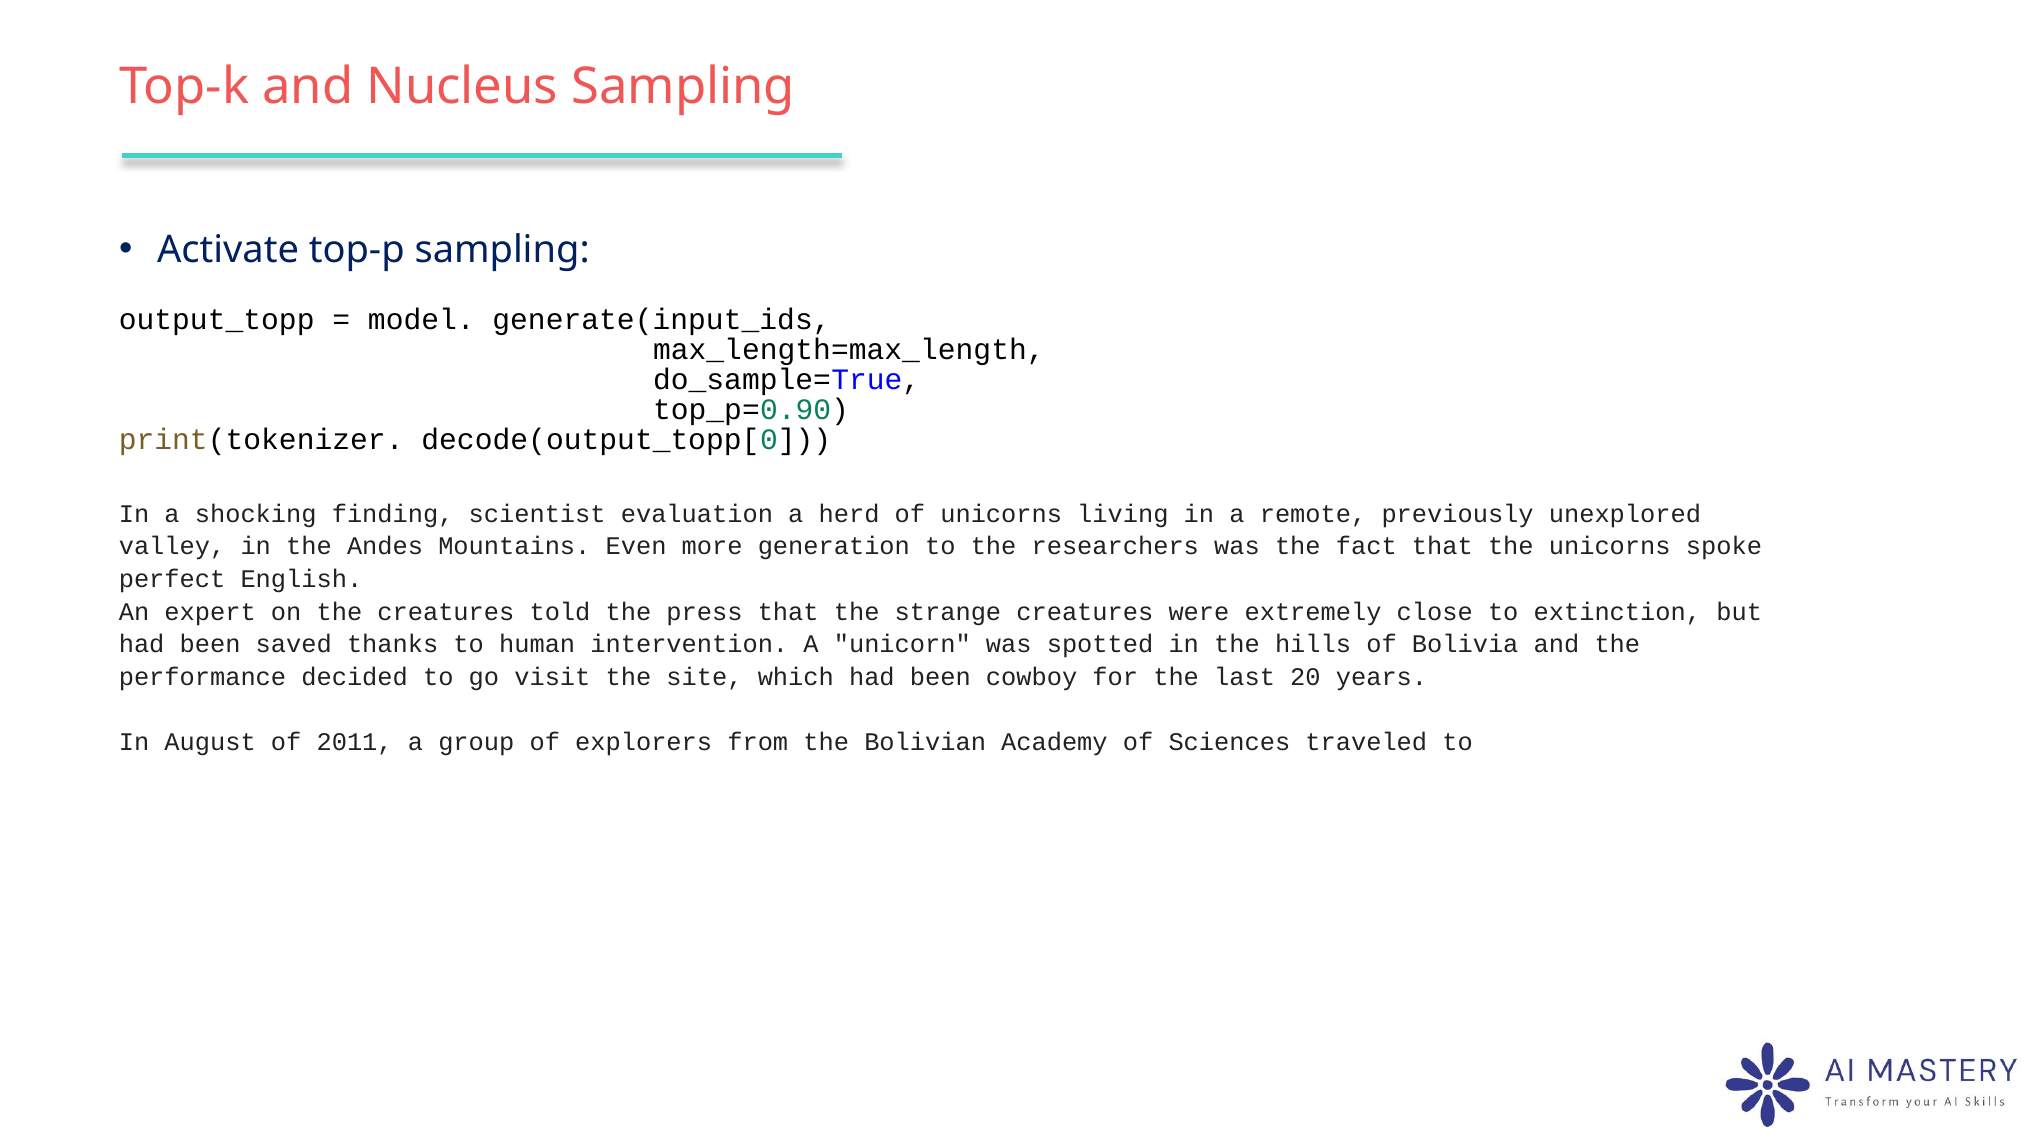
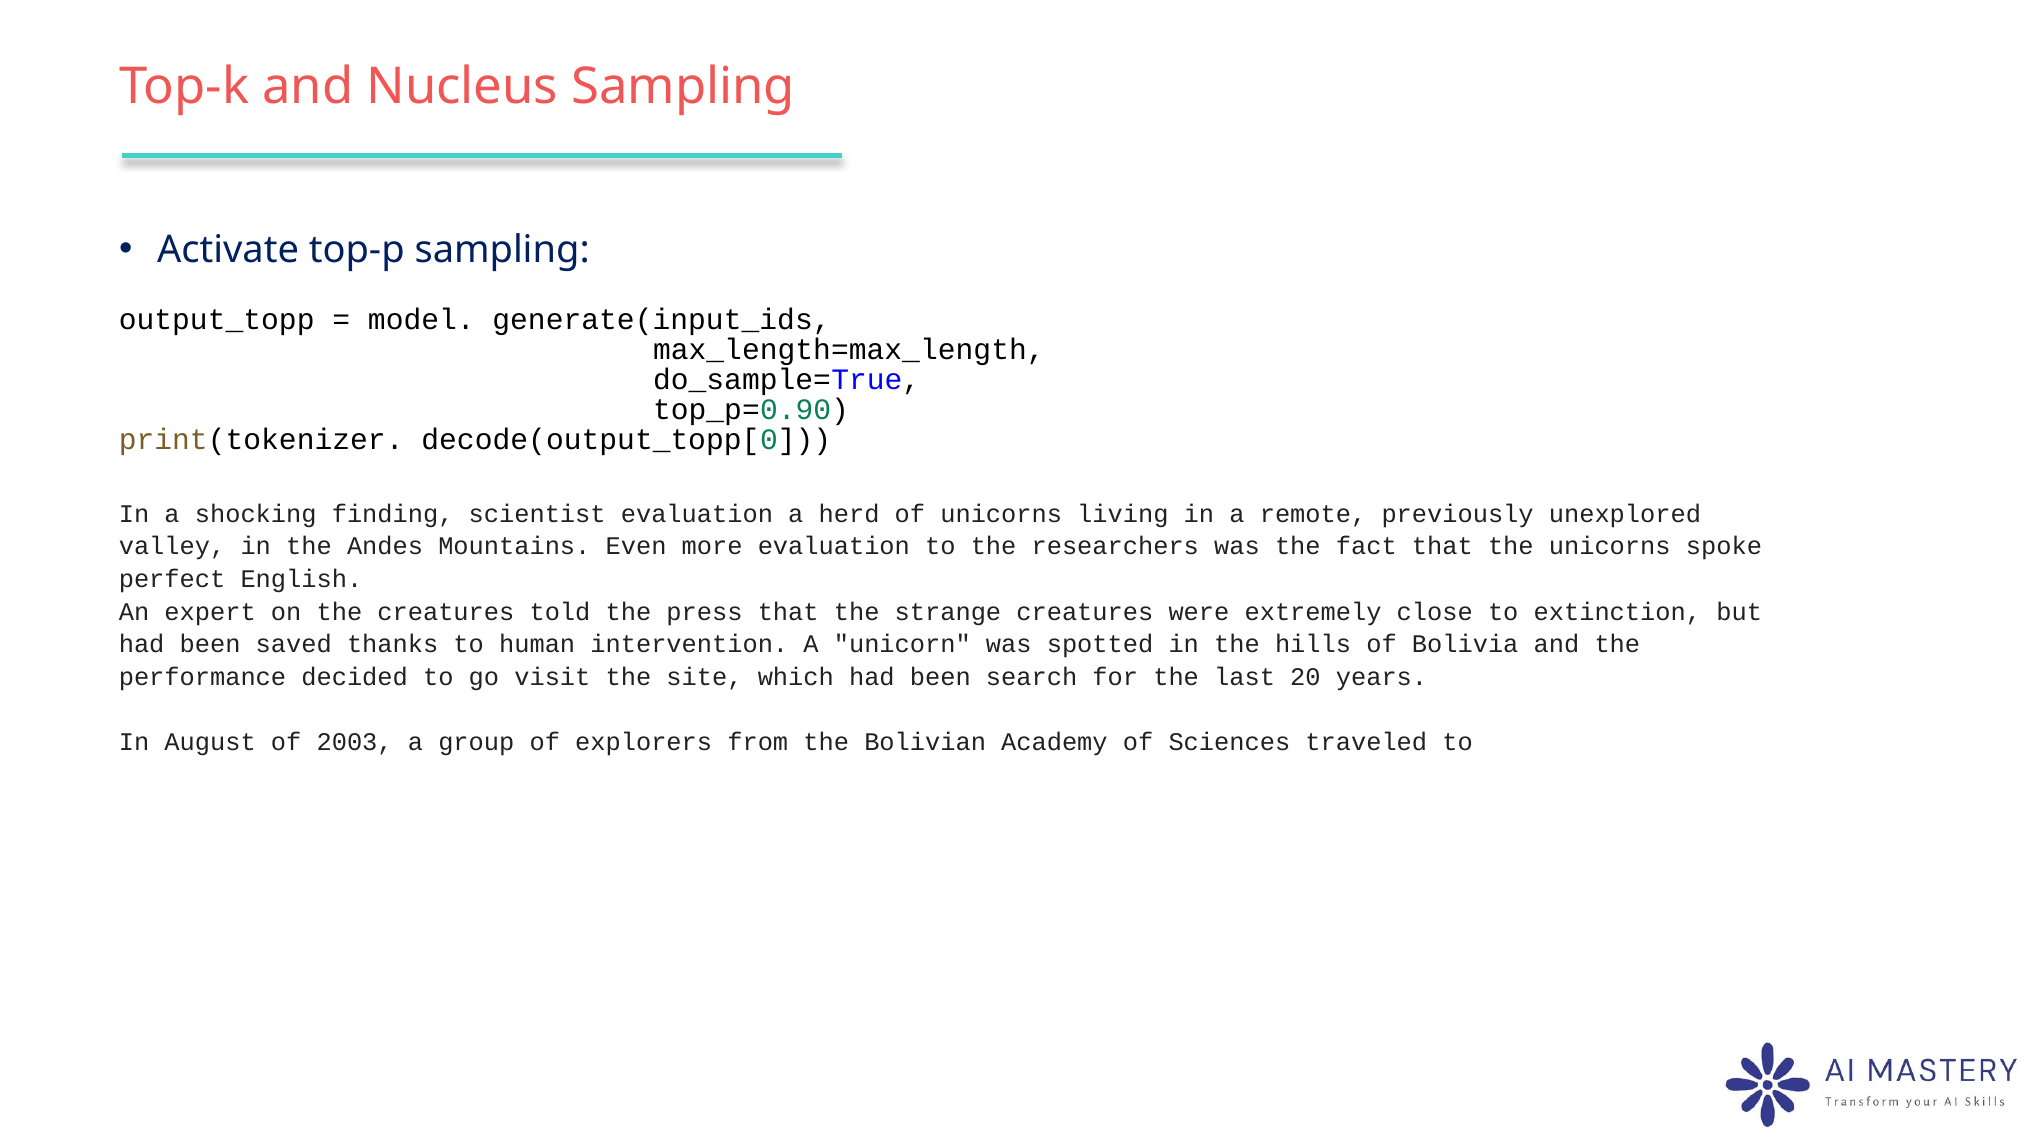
more generation: generation -> evaluation (834, 547)
cowboy: cowboy -> search (1032, 677)
2011: 2011 -> 2003 (355, 742)
